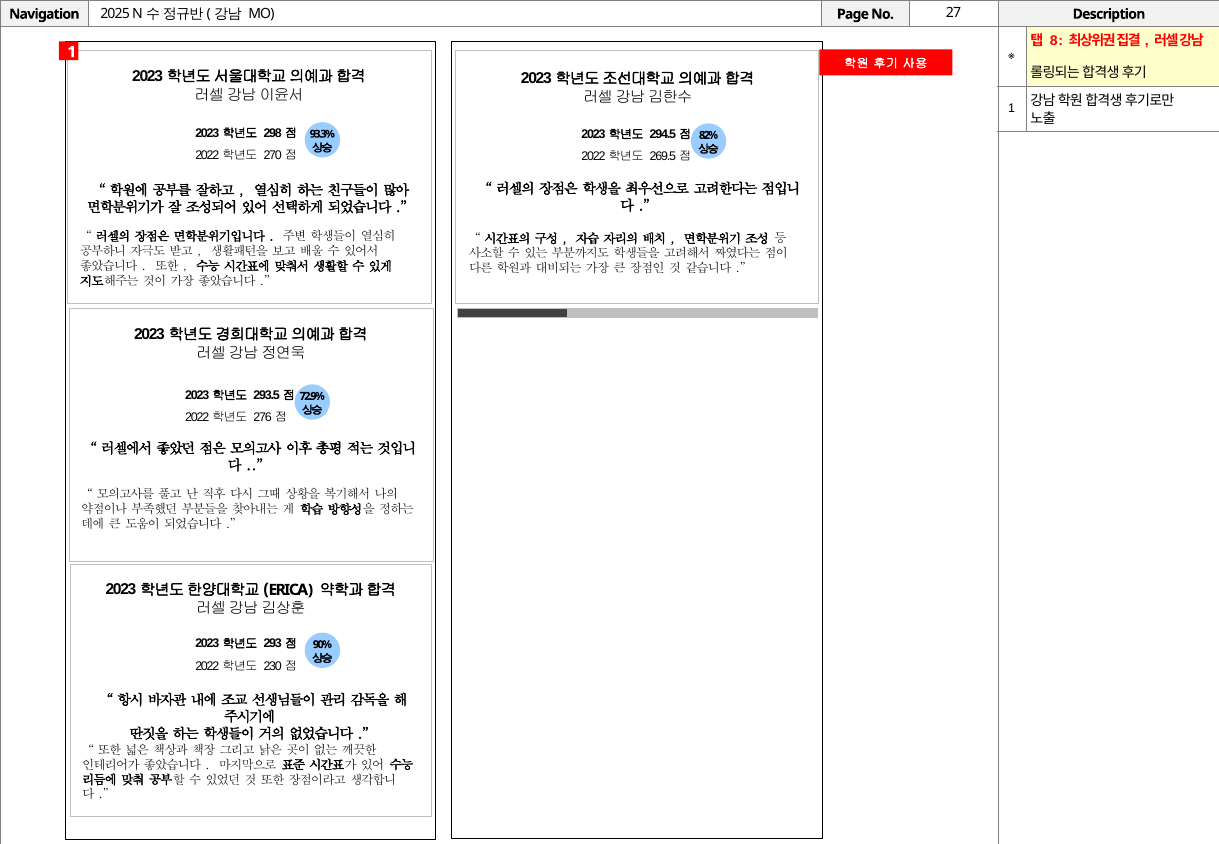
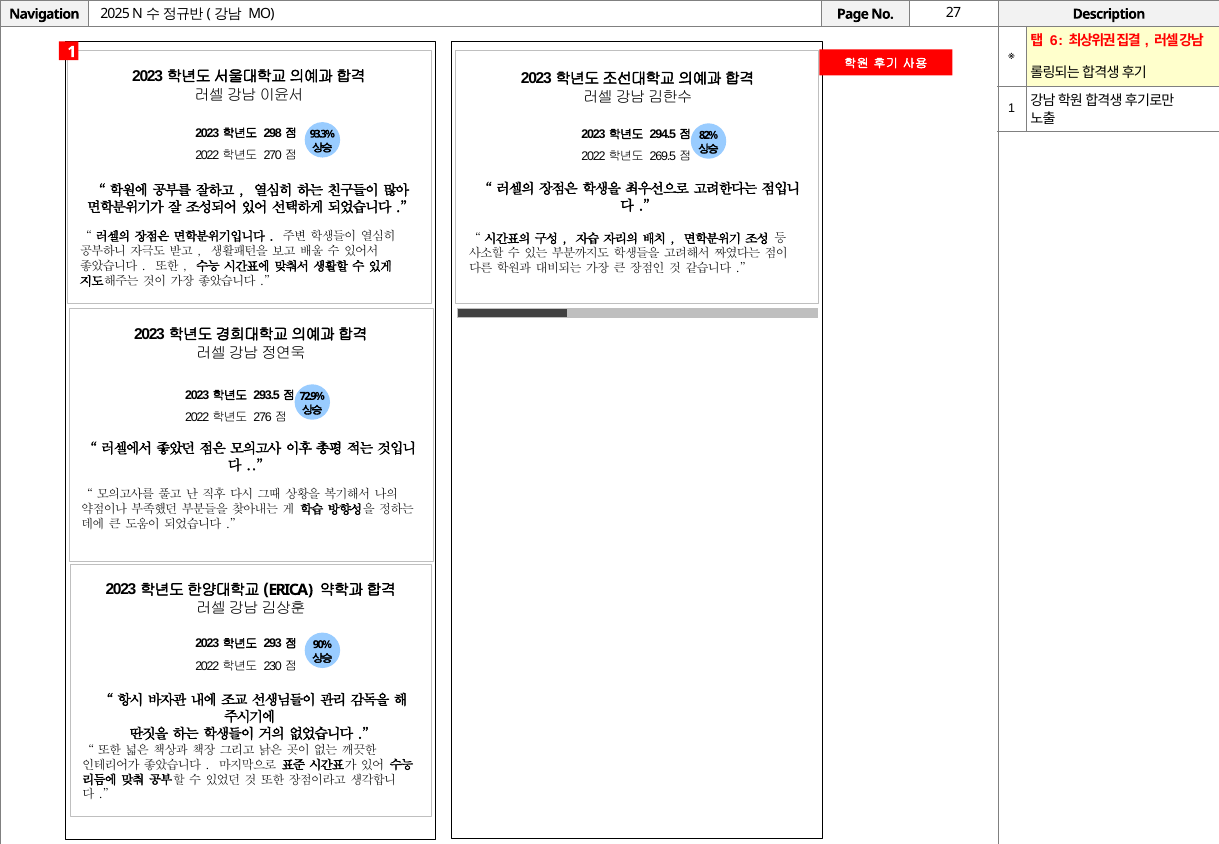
8: 8 -> 6 (1054, 41)
